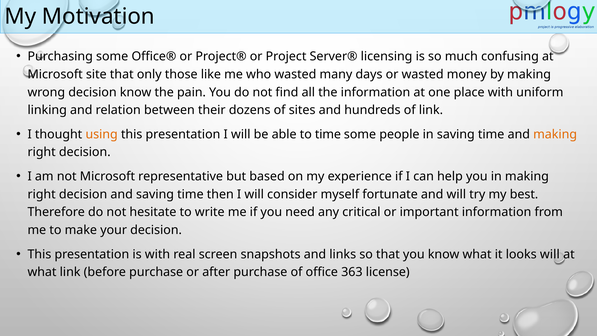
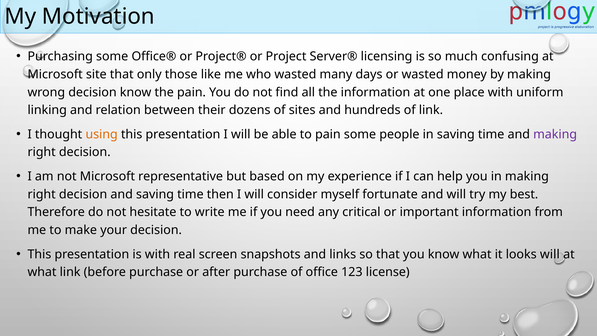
to time: time -> pain (328, 134)
making colour: orange -> purple (555, 134)
363: 363 -> 123 (352, 272)
